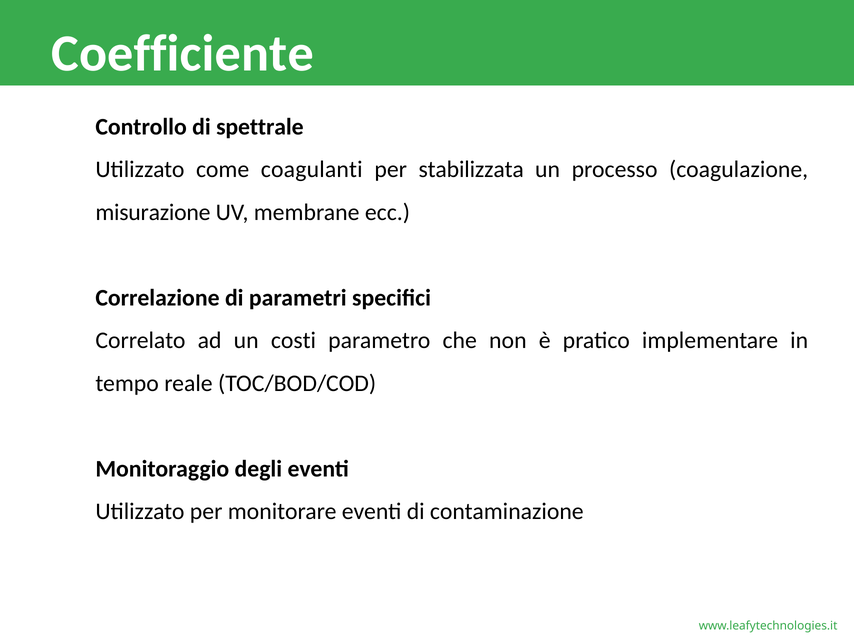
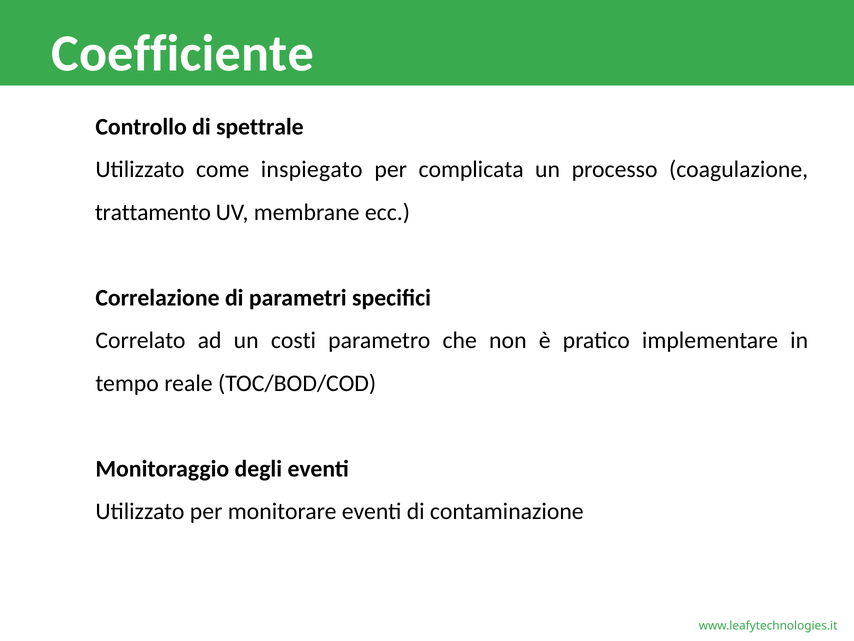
coagulanti: coagulanti -> inspiegato (312, 170)
stabilizzata: stabilizzata -> complicata (471, 170)
misurazione: misurazione -> trattamento (153, 212)
